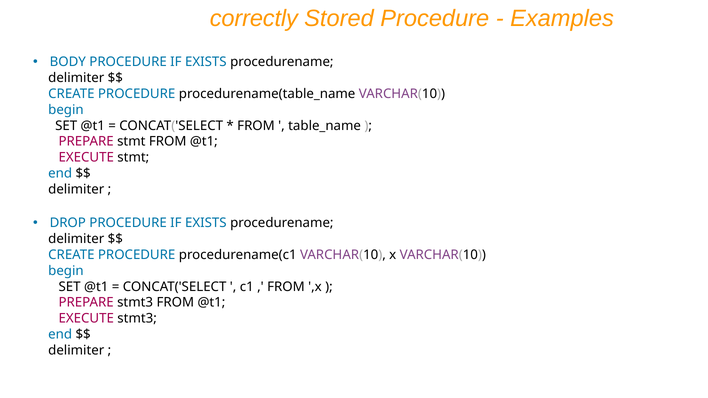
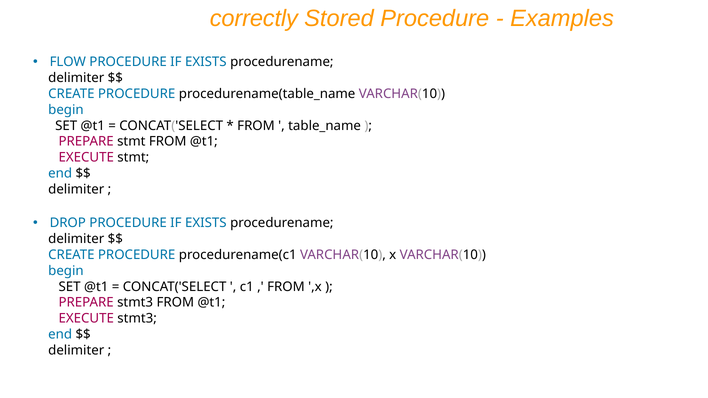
BODY: BODY -> FLOW (68, 62)
